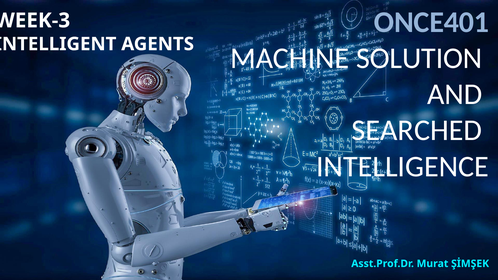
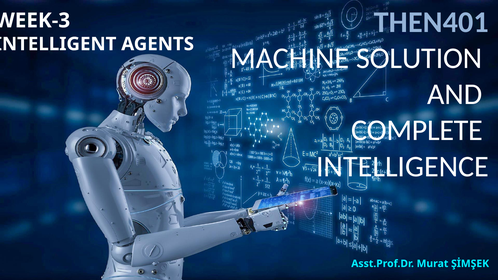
ONCE401: ONCE401 -> THEN401 (431, 22)
SEARCHED: SEARCHED -> COMPLETE (417, 131)
